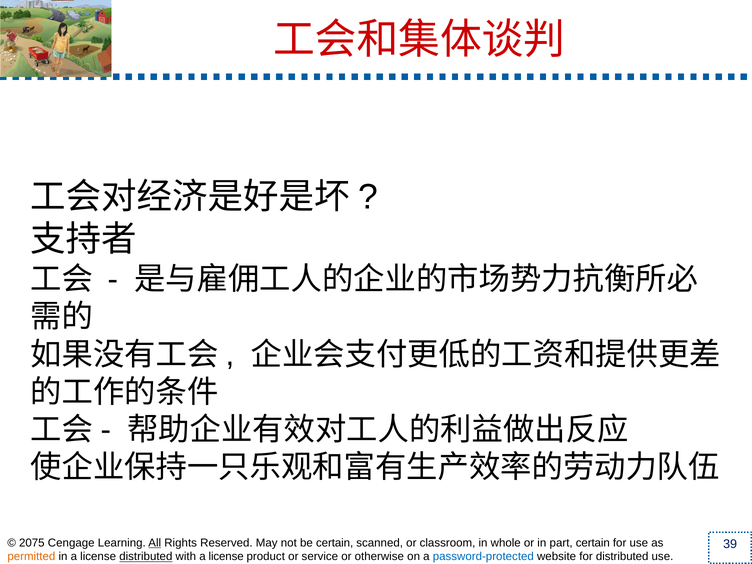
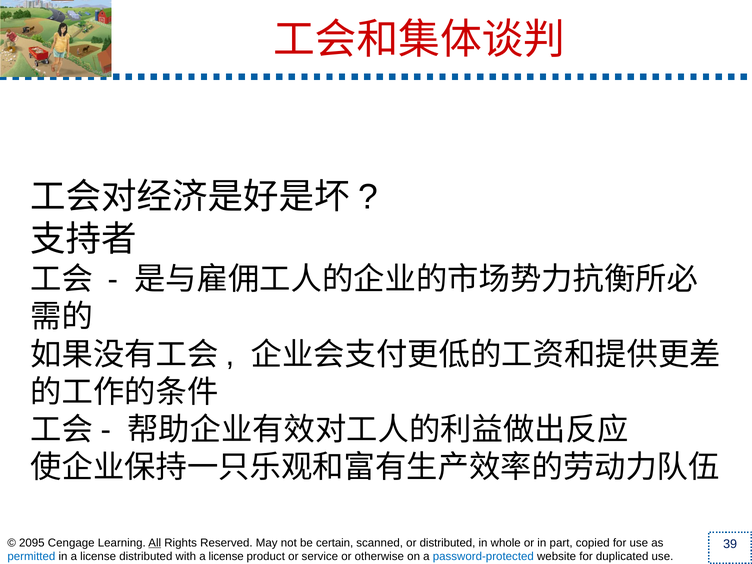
2075: 2075 -> 2095 (32, 543)
or classroom: classroom -> distributed (448, 543)
part certain: certain -> copied (593, 543)
permitted colour: orange -> blue (31, 557)
distributed underline: present -> none (146, 557)
for distributed: distributed -> duplicated (622, 557)
